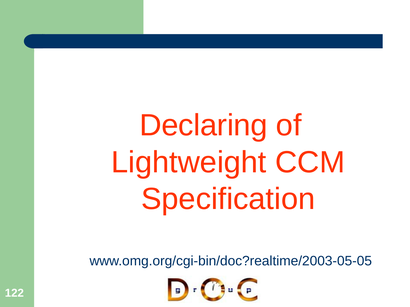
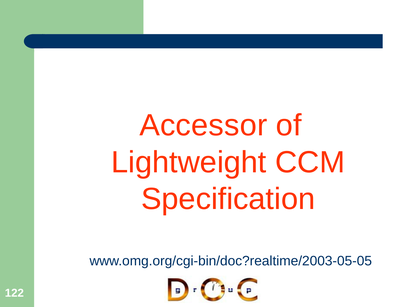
Declaring: Declaring -> Accessor (203, 126)
